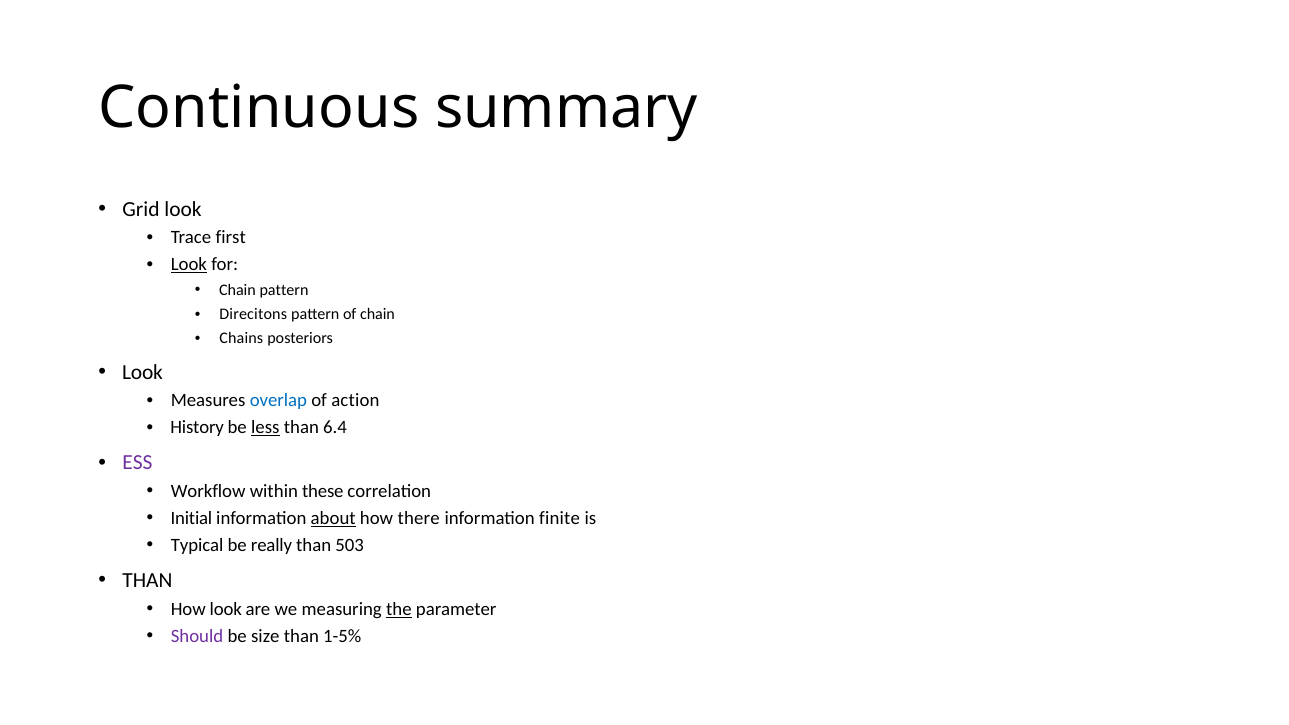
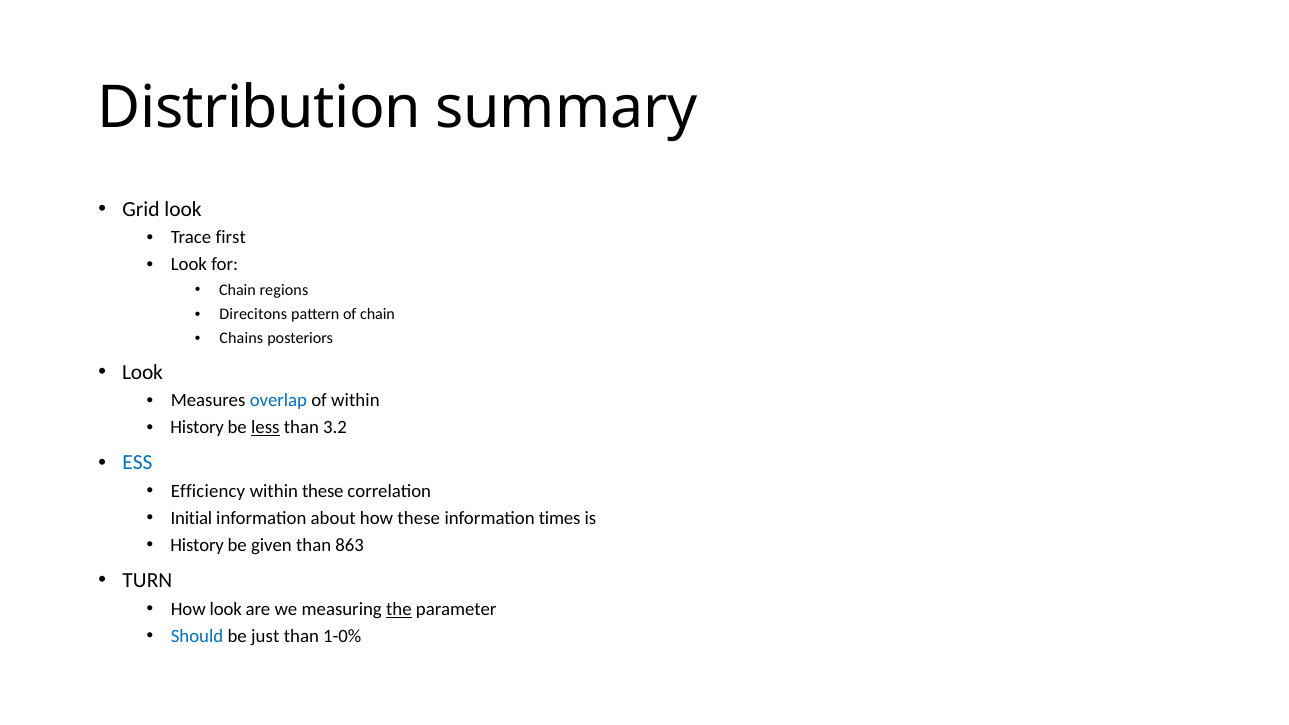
Continuous: Continuous -> Distribution (259, 108)
Look underline: present -> none (189, 265)
Chain pattern: pattern -> regions (284, 290)
of action: action -> within (355, 401)
6.4: 6.4 -> 3.2 (335, 428)
ESS colour: purple -> blue (137, 463)
Workflow: Workflow -> Efficiency (208, 491)
about underline: present -> none (333, 518)
how there: there -> these (419, 518)
finite: finite -> times (560, 518)
Typical: Typical -> History (197, 545)
really: really -> given (271, 545)
503: 503 -> 863 (350, 545)
THAN: THAN -> TURN (147, 581)
Should colour: purple -> blue (197, 636)
size: size -> just (265, 636)
1-5%: 1-5% -> 1-0% (342, 636)
